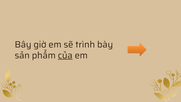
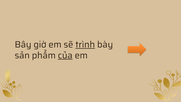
trình underline: none -> present (85, 44)
